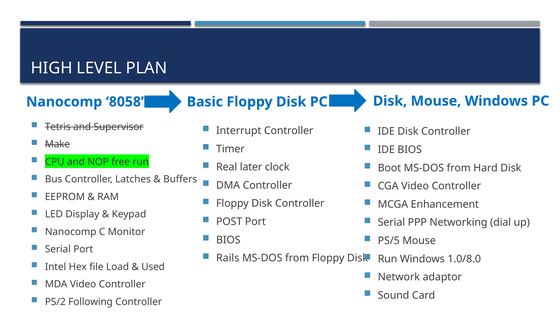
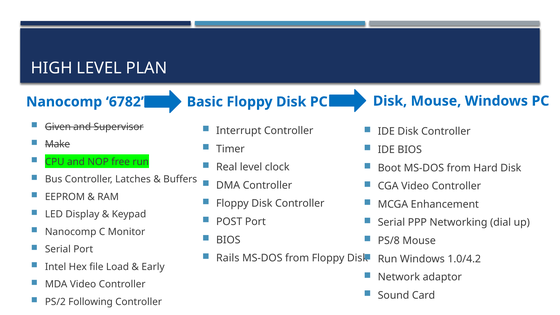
8058: 8058 -> 6782 (125, 102)
Tetris: Tetris -> Given (58, 127)
Real later: later -> level (251, 167)
PS/5: PS/5 -> PS/8 (389, 241)
1.0/8.0: 1.0/8.0 -> 1.0/4.2 (464, 259)
Used: Used -> Early (153, 267)
